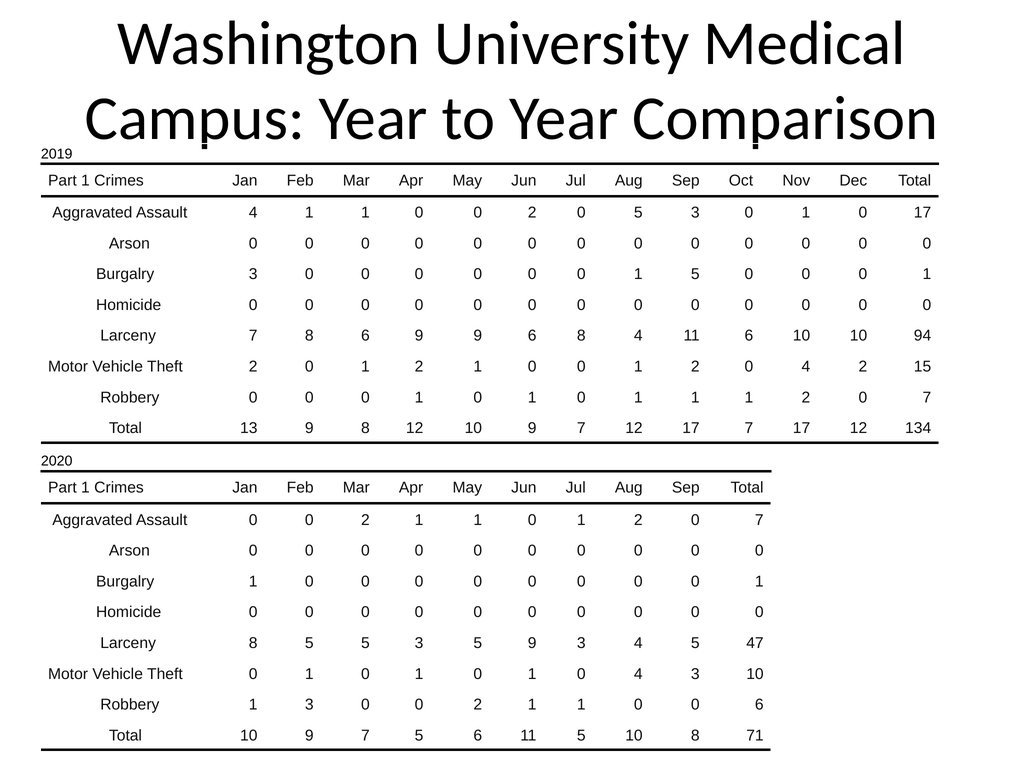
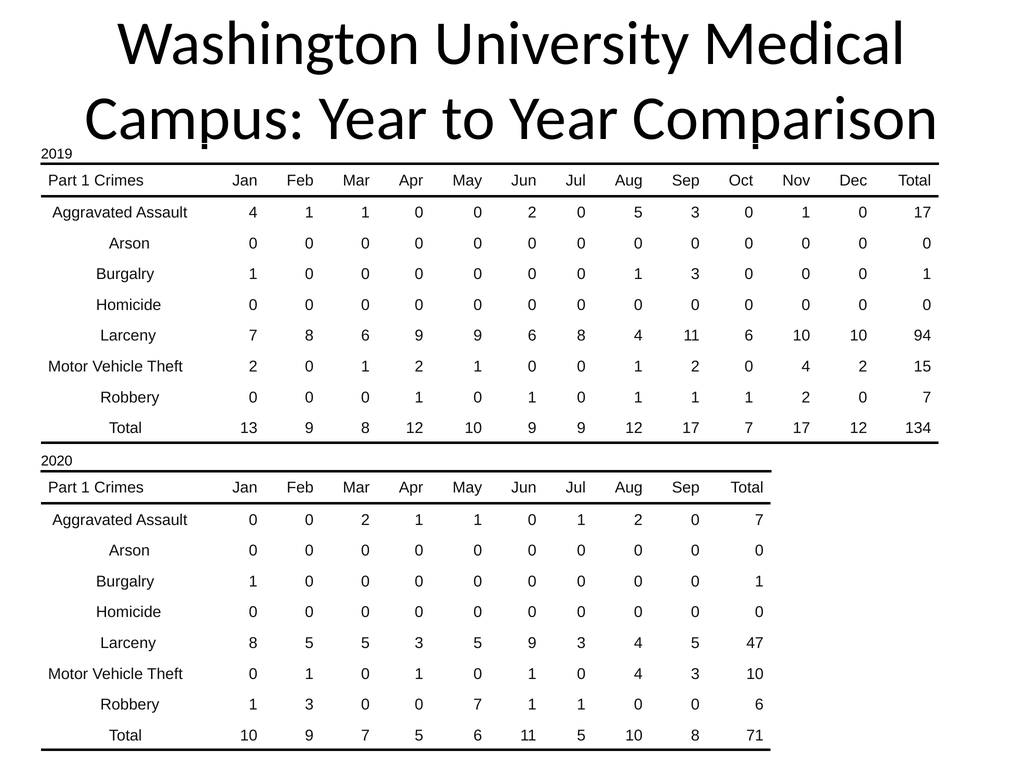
3: 3 -> 1 (253, 274)
0 1 5: 5 -> 3 (695, 274)
12 10 9 7: 7 -> 9 (581, 428)
3 0 0 2: 2 -> 7 (478, 705)
